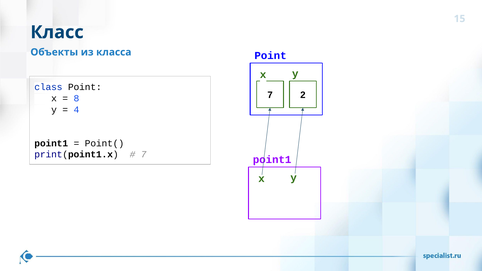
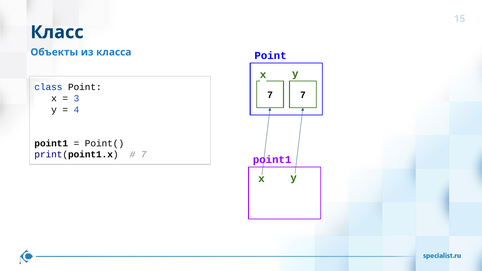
2: 2 -> 7 (303, 95)
8: 8 -> 3 (76, 98)
